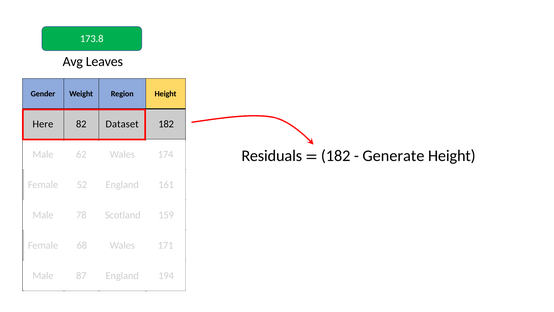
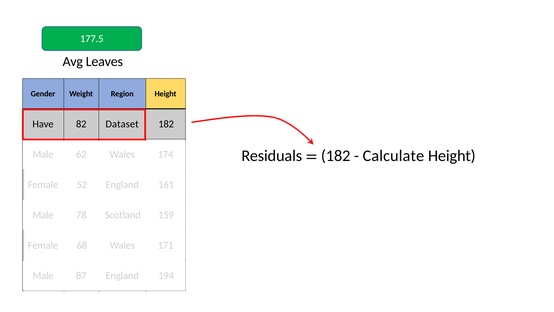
173.8: 173.8 -> 177.5 (92, 39)
Here: Here -> Have (43, 124)
Generate: Generate -> Calculate (393, 156)
